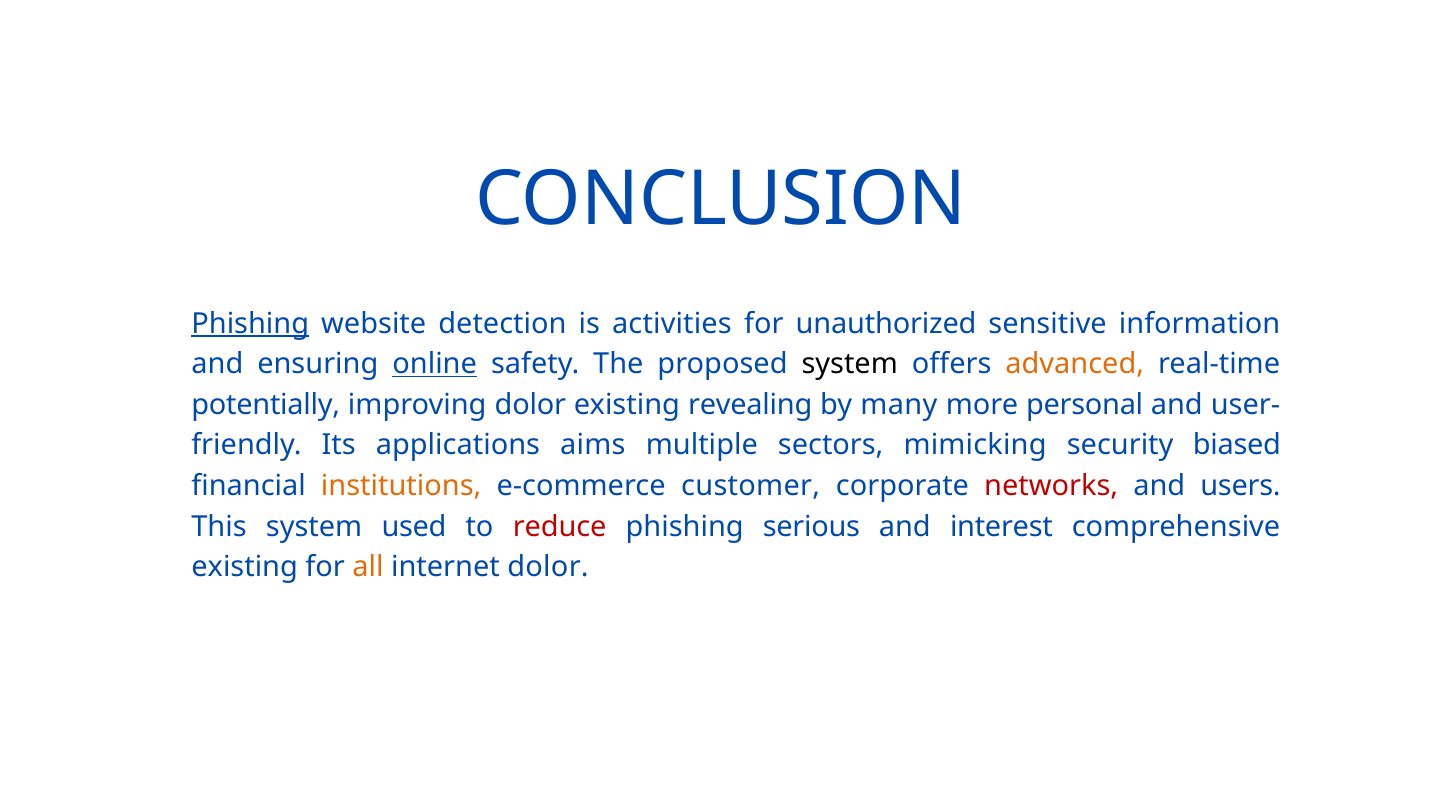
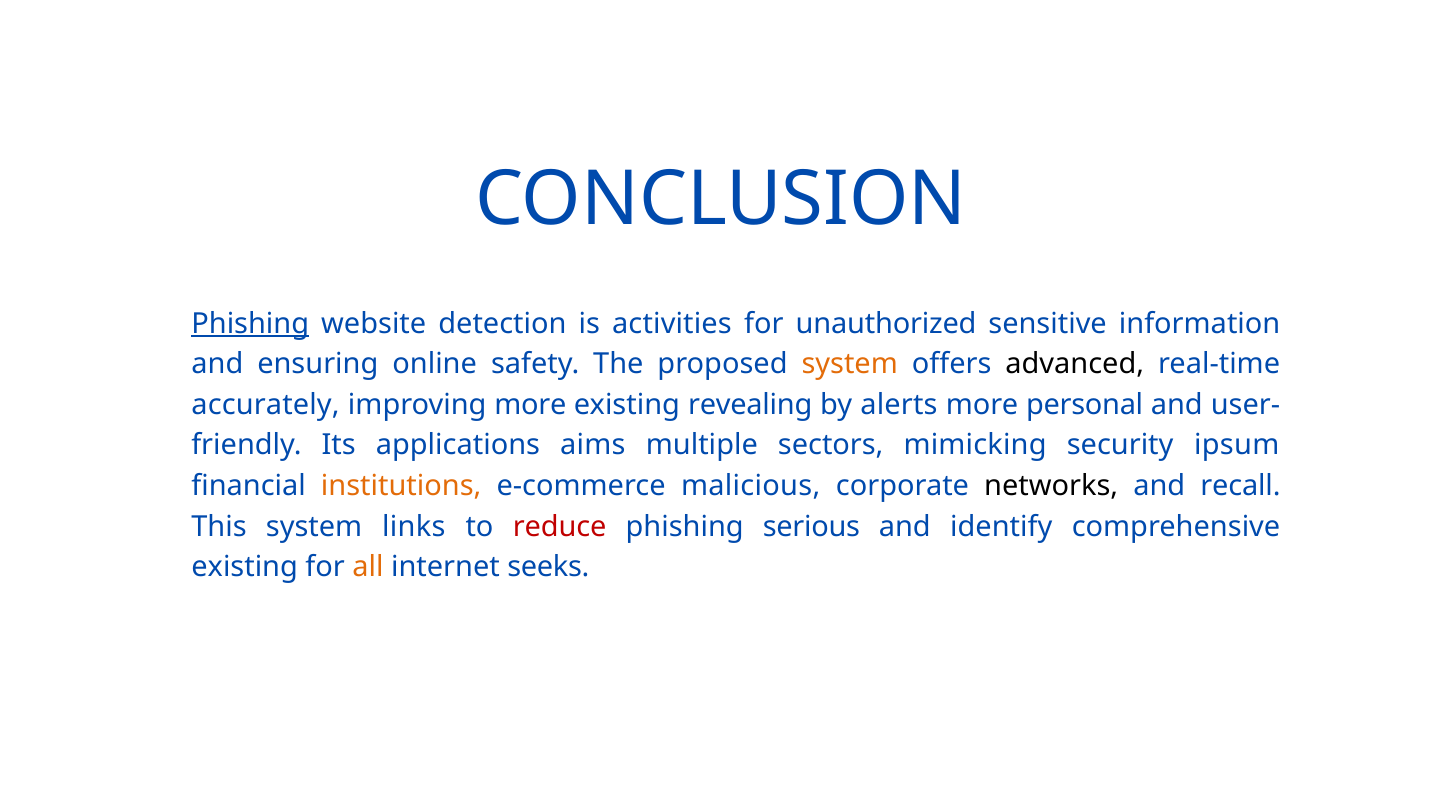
online underline: present -> none (435, 364)
system colour: black -> orange (850, 364)
advanced colour: orange -> black (1075, 364)
potentially: potentially -> accurately (266, 405)
improving dolor: dolor -> more (530, 405)
many: many -> alerts (899, 405)
biased: biased -> ipsum (1237, 445)
customer: customer -> malicious (751, 486)
networks colour: red -> black (1051, 486)
users: users -> recall (1240, 486)
used: used -> links (414, 527)
interest: interest -> identify (1001, 527)
internet dolor: dolor -> seeks (548, 567)
